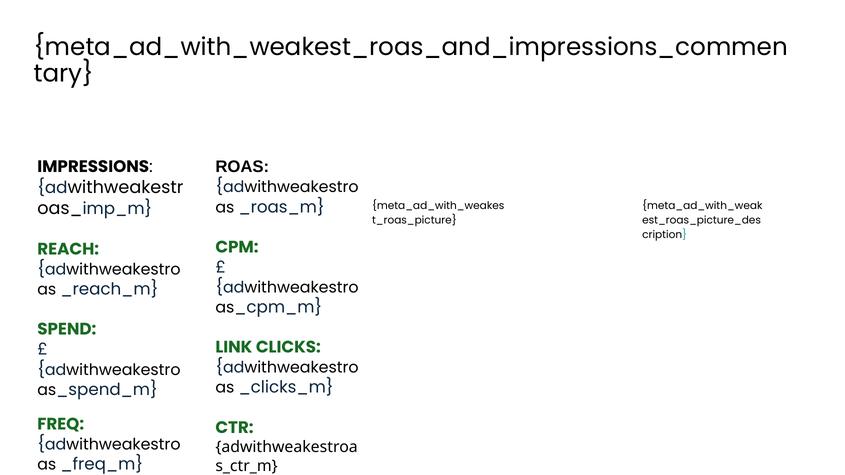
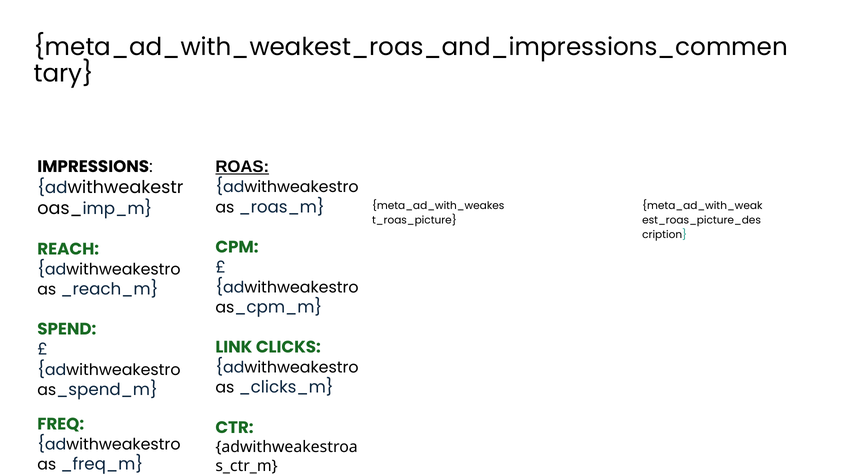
ROAS underline: none -> present (242, 167)
